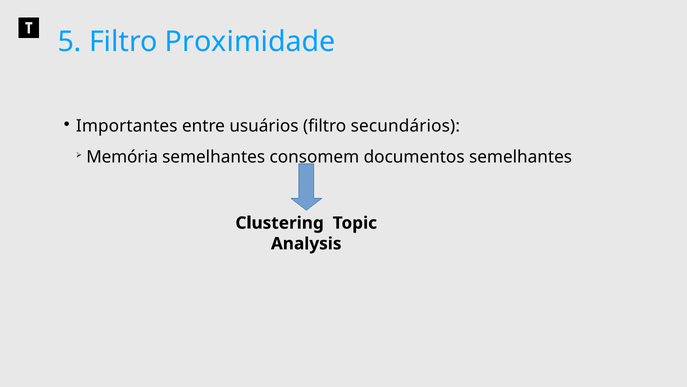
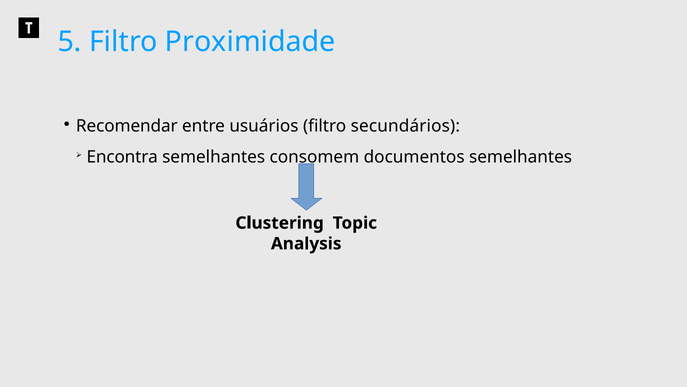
Importantes: Importantes -> Recomendar (127, 126)
Memória: Memória -> Encontra (122, 157)
